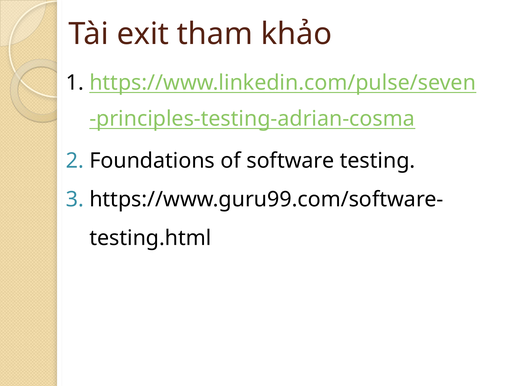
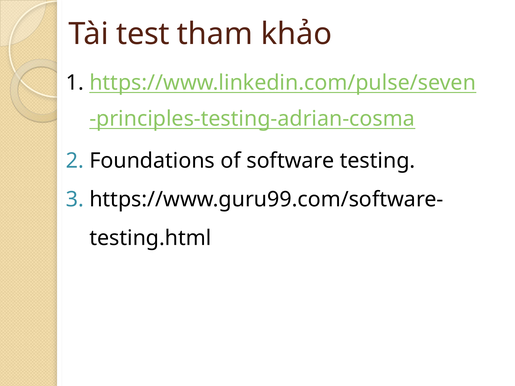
exit: exit -> test (143, 34)
